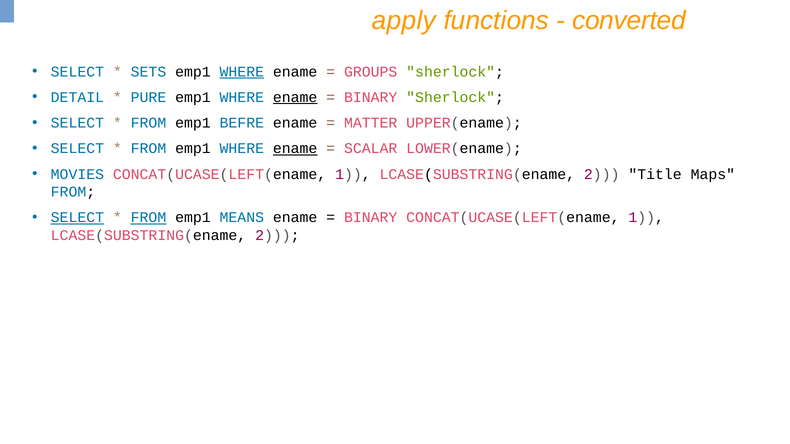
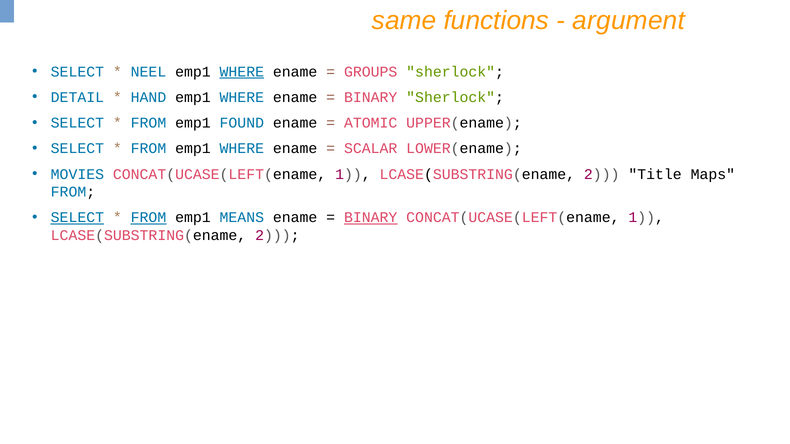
apply: apply -> same (404, 21)
converted: converted -> argument (629, 21)
SETS: SETS -> NEEL (148, 72)
PURE: PURE -> HAND (148, 97)
ename underline: present -> none (295, 97)
BEFRE: BEFRE -> FOUND (242, 123)
MATTER: MATTER -> ATOMIC (371, 123)
ename underline: present -> none (295, 149)
BINARY underline: none -> present (371, 218)
